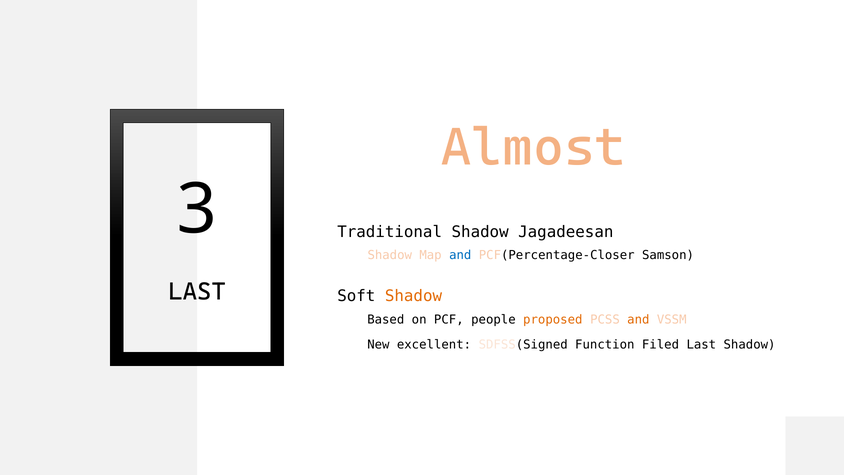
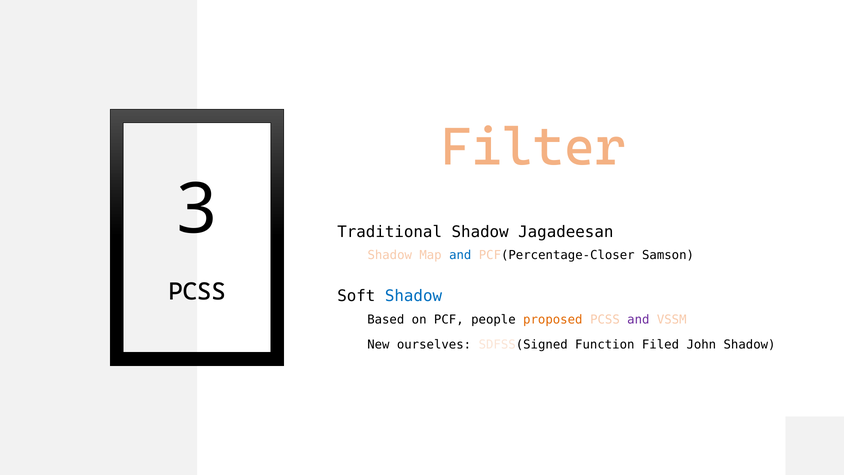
Almost: Almost -> Filter (533, 147)
LAST: LAST -> PCSS (197, 292)
Shadow colour: orange -> blue (413, 296)
and colour: orange -> purple (638, 319)
excellent: excellent -> ourselves (434, 345)
Filed Last: Last -> John (701, 345)
